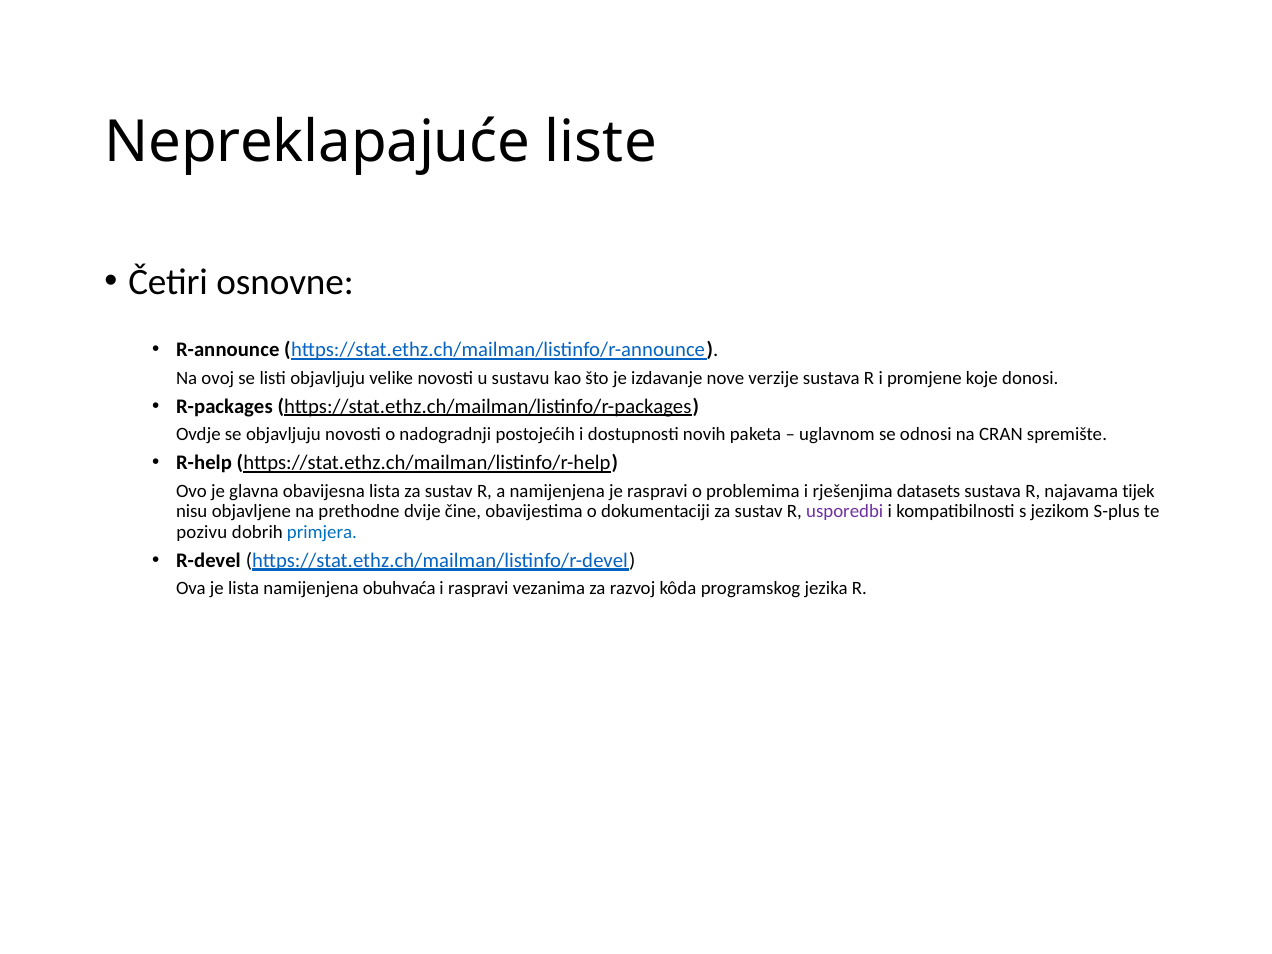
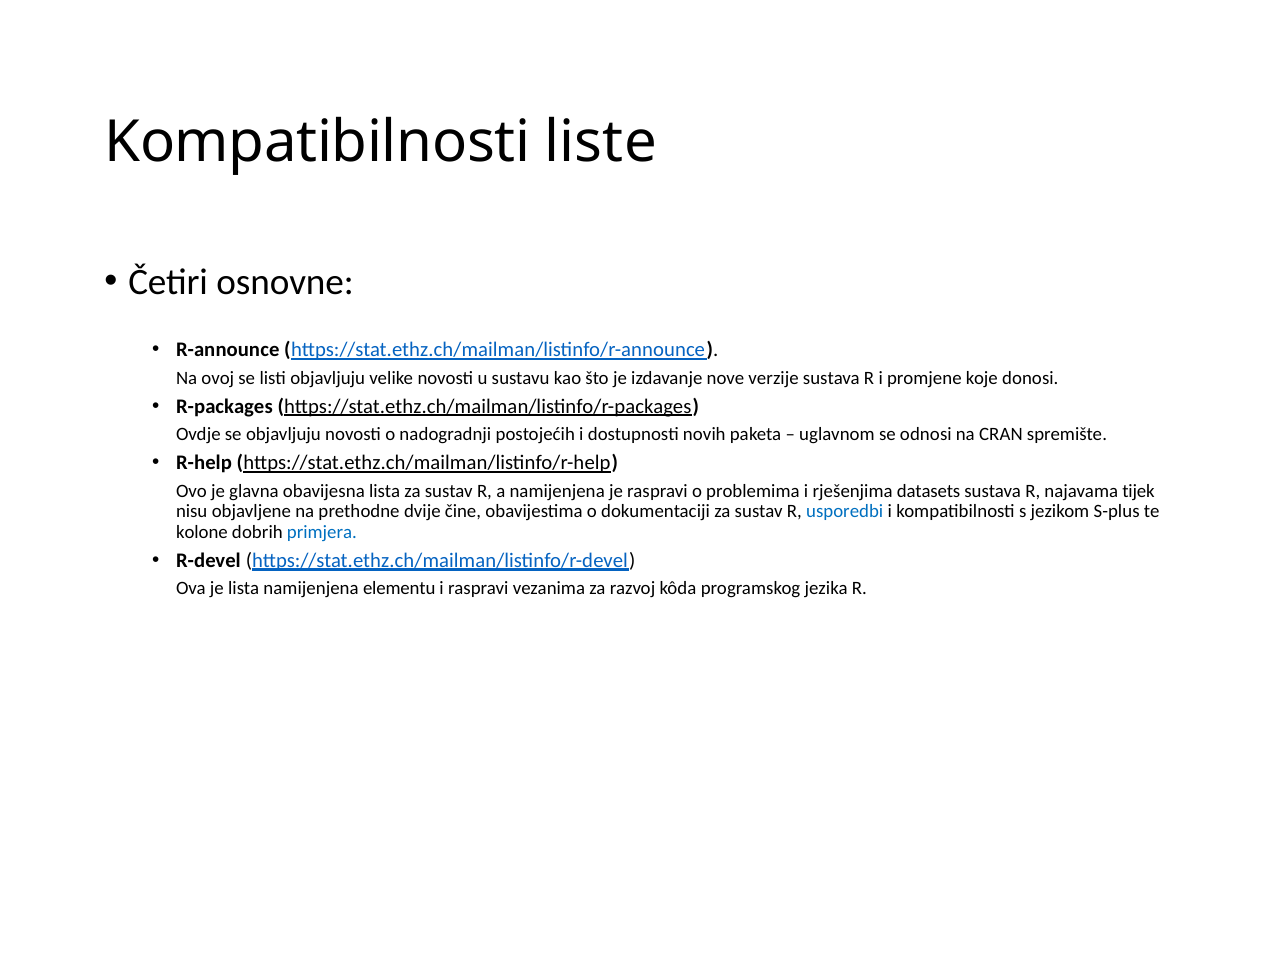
Nepreklapajuće: Nepreklapajuće -> Kompatibilnosti (317, 143)
usporedbi colour: purple -> blue (845, 512)
pozivu: pozivu -> kolone (202, 532)
obuhvaća: obuhvaća -> elementu (399, 589)
